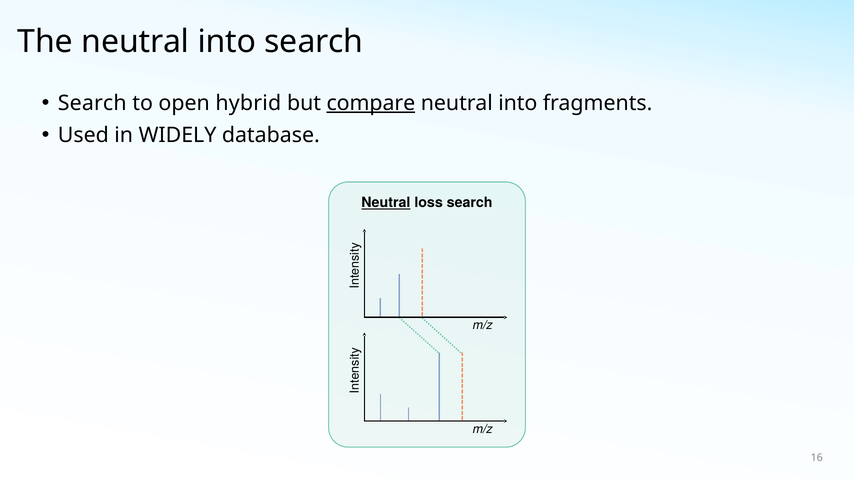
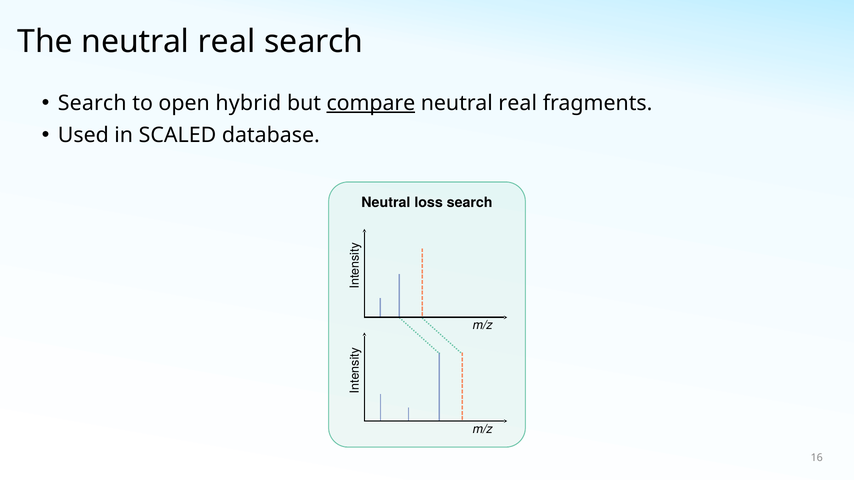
The neutral into: into -> real (227, 42)
into: into -> real (518, 103)
WIDELY: WIDELY -> SCALED (177, 135)
Neutral underline: present -> none (386, 203)
